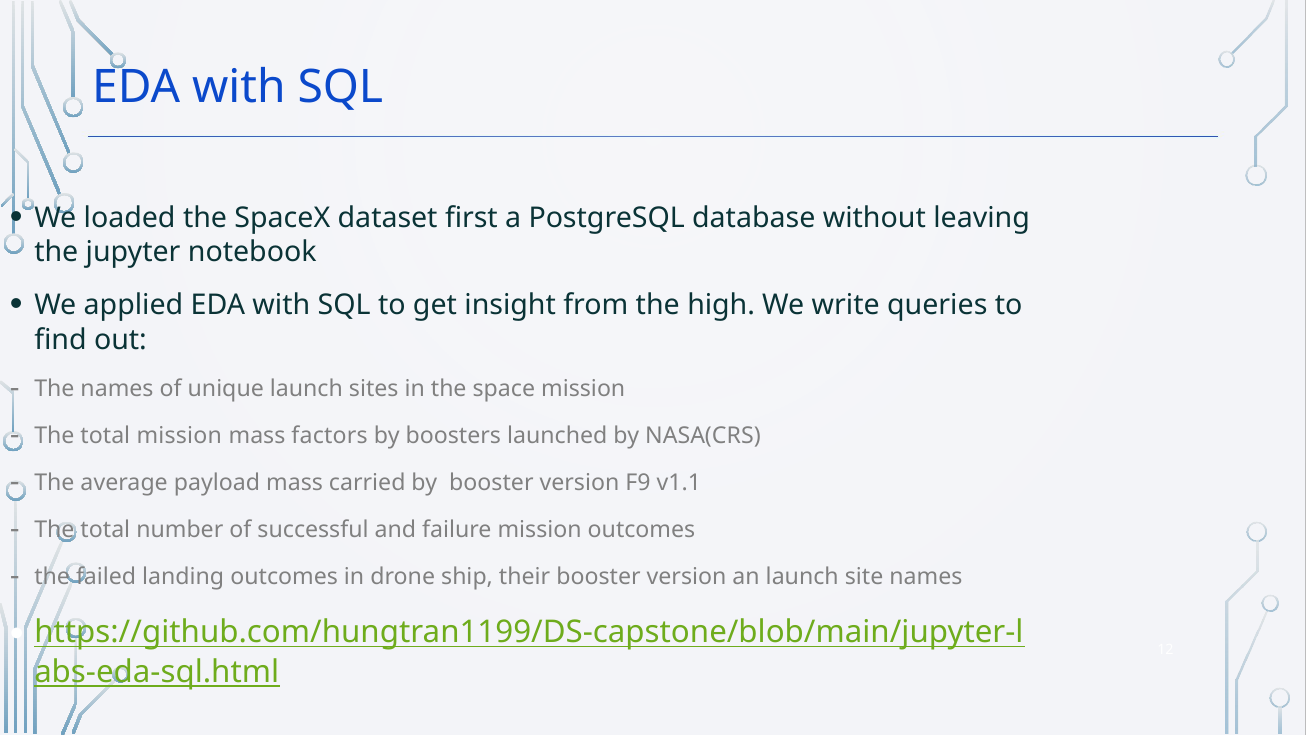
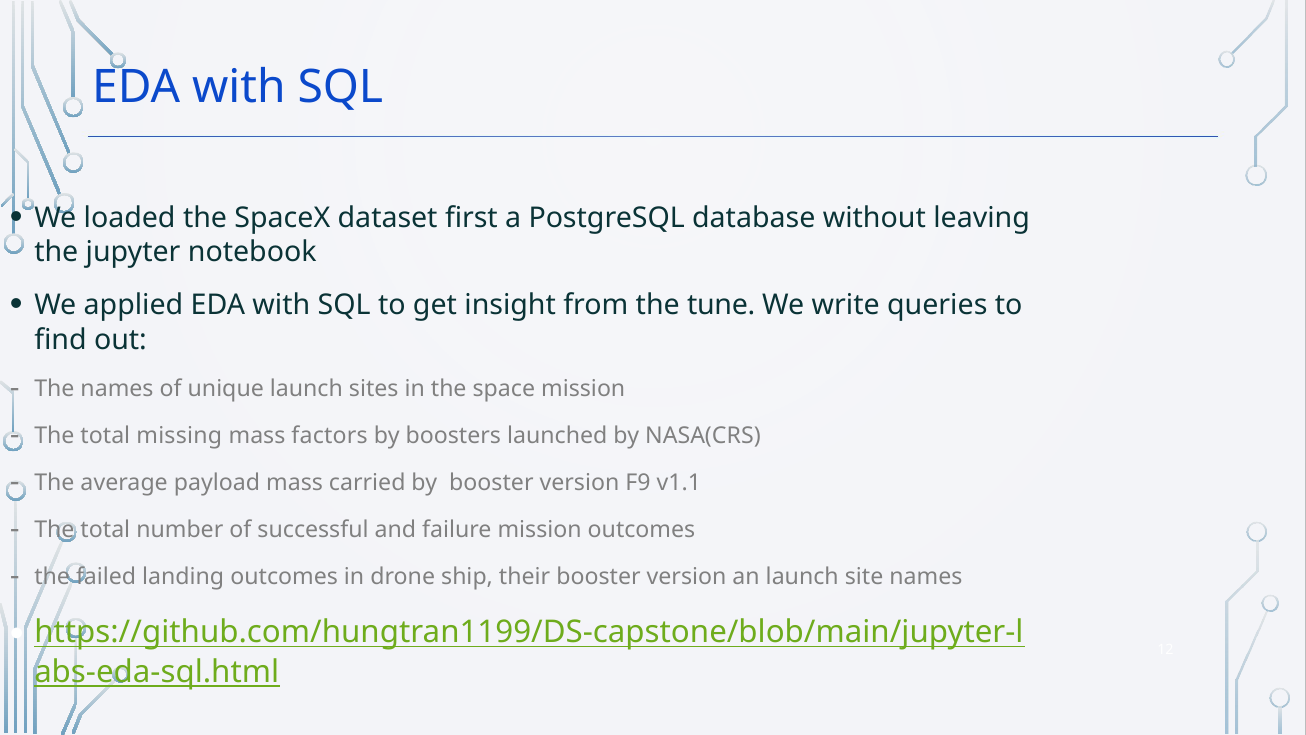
high: high -> tune (721, 305)
total mission: mission -> missing (179, 436)
